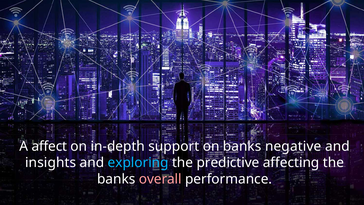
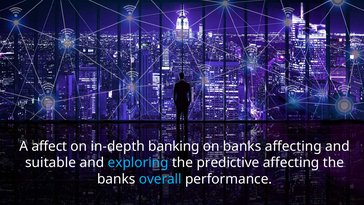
support: support -> banking (174, 146)
banks negative: negative -> affecting (293, 146)
insights: insights -> suitable (51, 162)
overall colour: pink -> light blue (160, 179)
